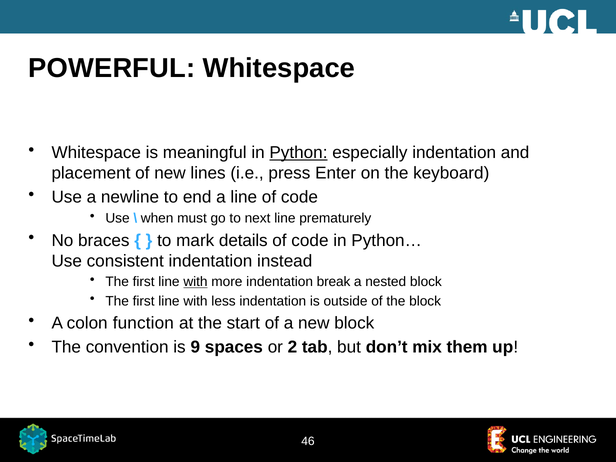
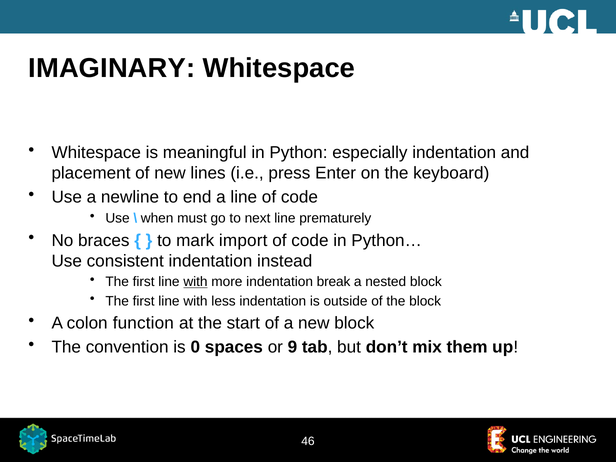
POWERFUL: POWERFUL -> IMAGINARY (112, 68)
Python underline: present -> none (298, 153)
details: details -> import (243, 240)
9: 9 -> 0 (195, 347)
2: 2 -> 9 (292, 347)
